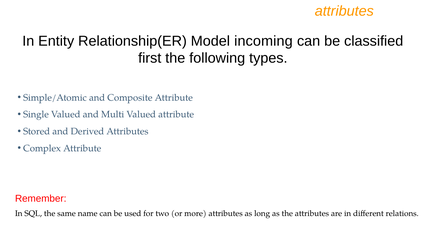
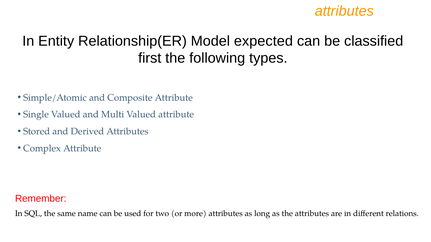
incoming: incoming -> expected (263, 41)
